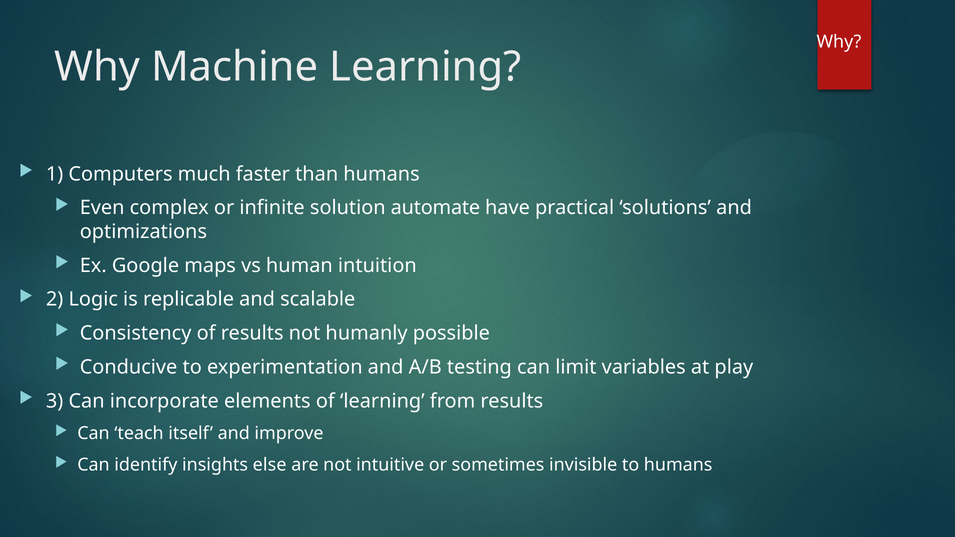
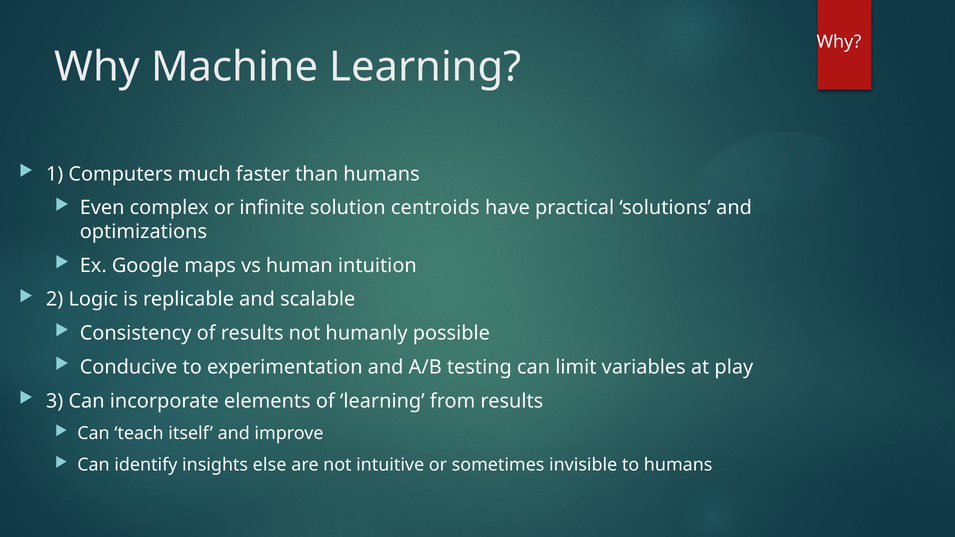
automate: automate -> centroids (435, 208)
